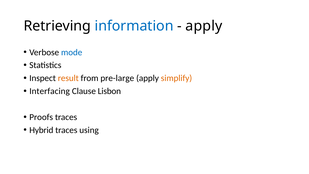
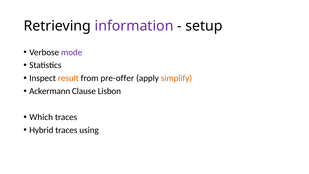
information colour: blue -> purple (134, 26)
apply: apply -> setup (204, 26)
mode colour: blue -> purple (72, 52)
pre-large: pre-large -> pre-offer (117, 78)
Interfacing: Interfacing -> Ackermann (50, 91)
Proofs: Proofs -> Which (41, 117)
